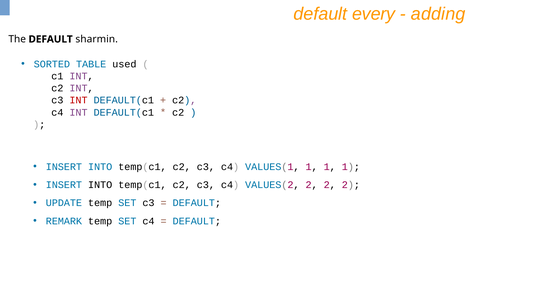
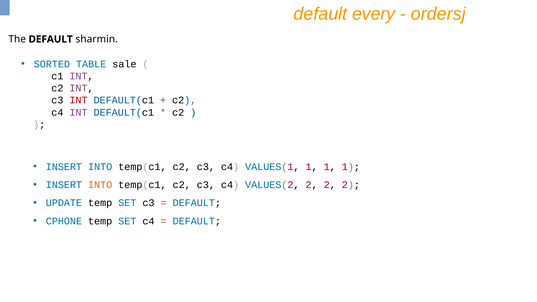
adding: adding -> ordersj (438, 14)
used: used -> sale (124, 64)
INTO colour: black -> orange (100, 185)
REMARK: REMARK -> CPHONE (64, 221)
